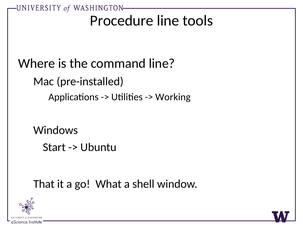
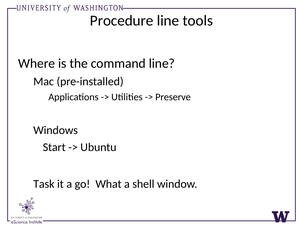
Working: Working -> Preserve (173, 97)
That: That -> Task (44, 184)
